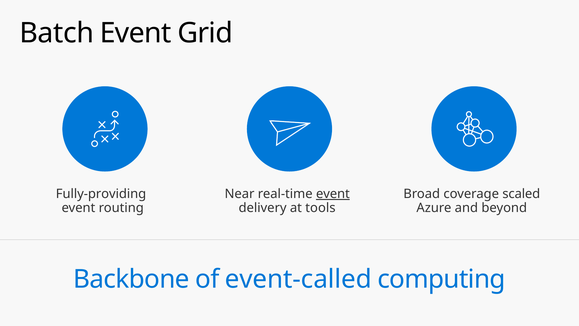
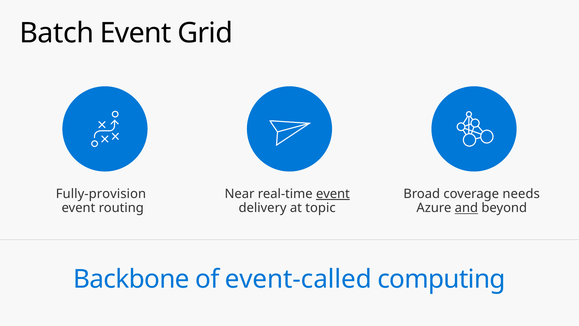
Fully-providing: Fully-providing -> Fully-provision (101, 194)
scaled: scaled -> needs (521, 194)
tools: tools -> topic (320, 208)
and underline: none -> present (466, 208)
